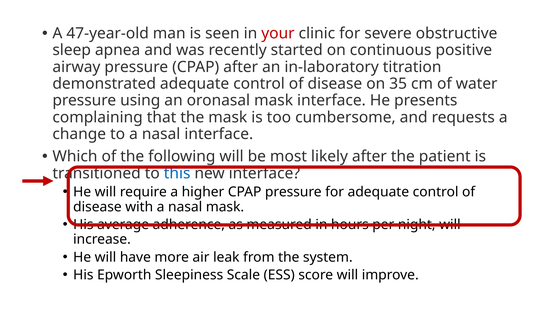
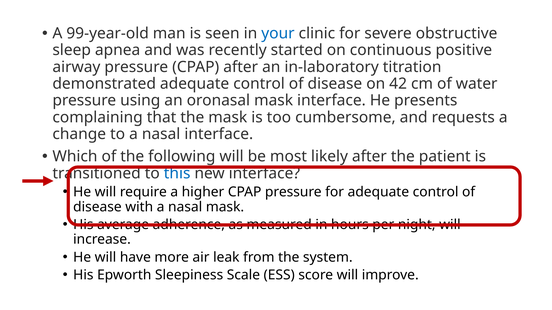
47-year-old: 47-year-old -> 99-year-old (108, 33)
your colour: red -> blue (278, 33)
35: 35 -> 42 (398, 84)
